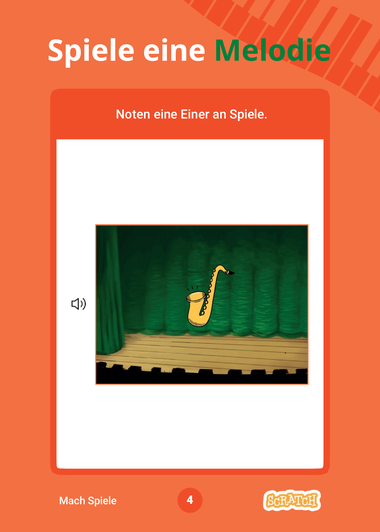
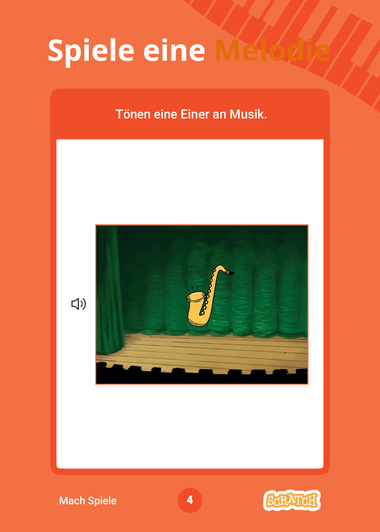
Melodie colour: green -> orange (272, 51)
Noten: Noten -> Tönen (133, 115)
an Spiele: Spiele -> Musik (249, 115)
